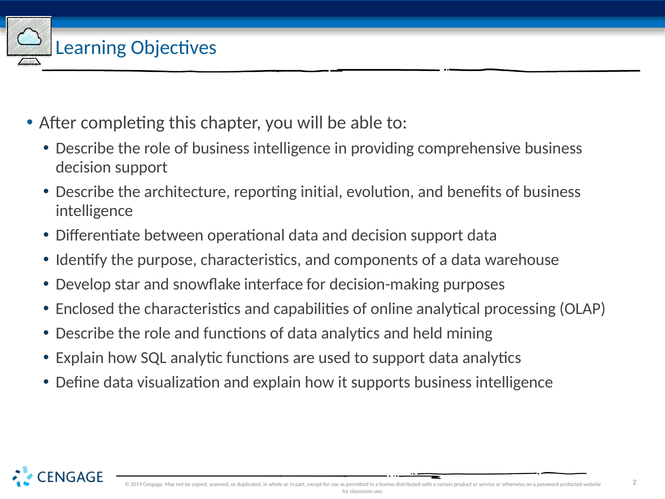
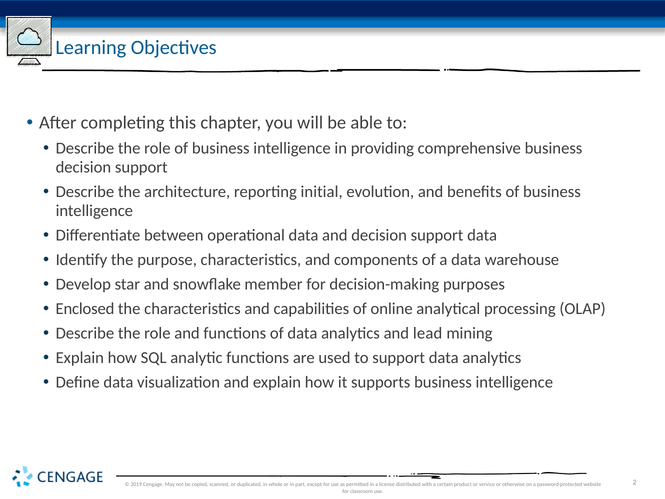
interface: interface -> member (274, 284)
held: held -> lead (428, 333)
